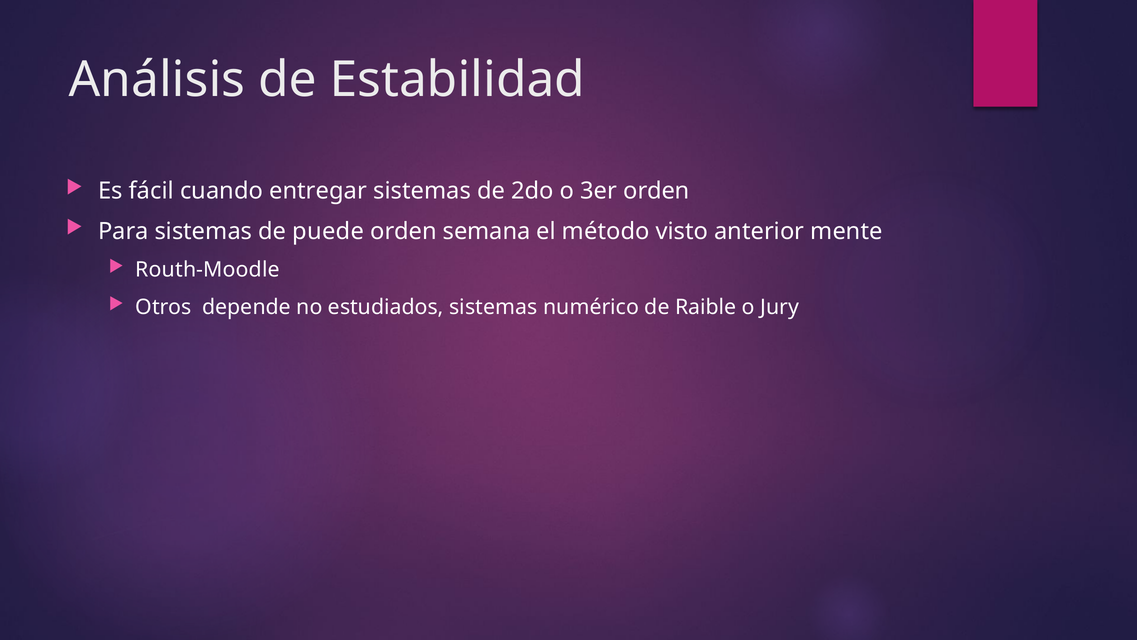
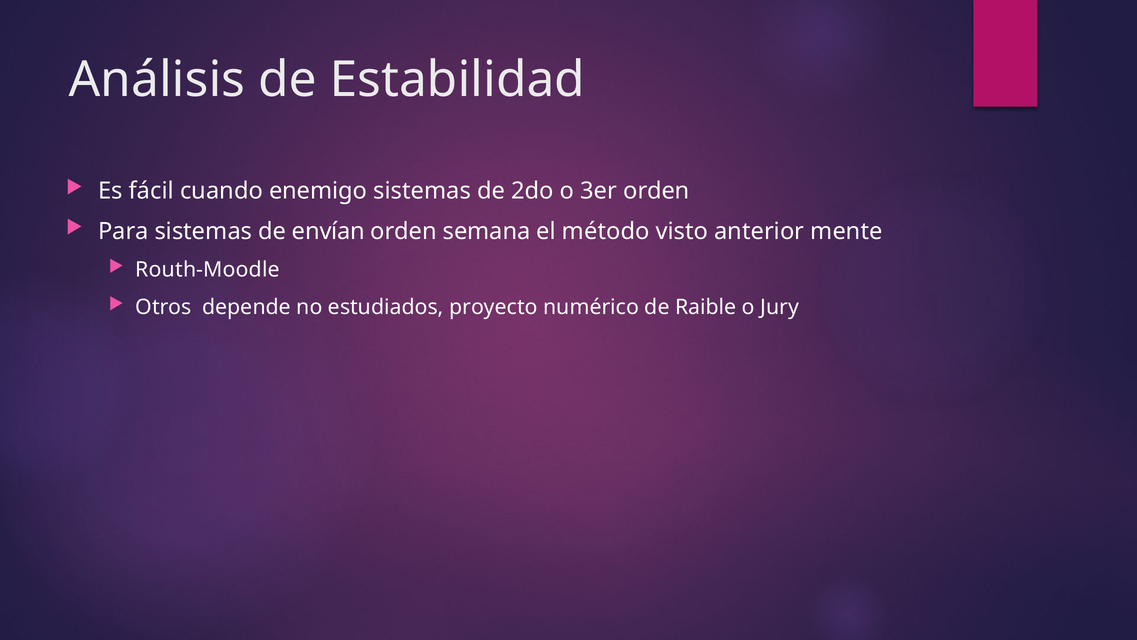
entregar: entregar -> enemigo (318, 191)
puede: puede -> envían (328, 231)
estudiados sistemas: sistemas -> proyecto (493, 307)
